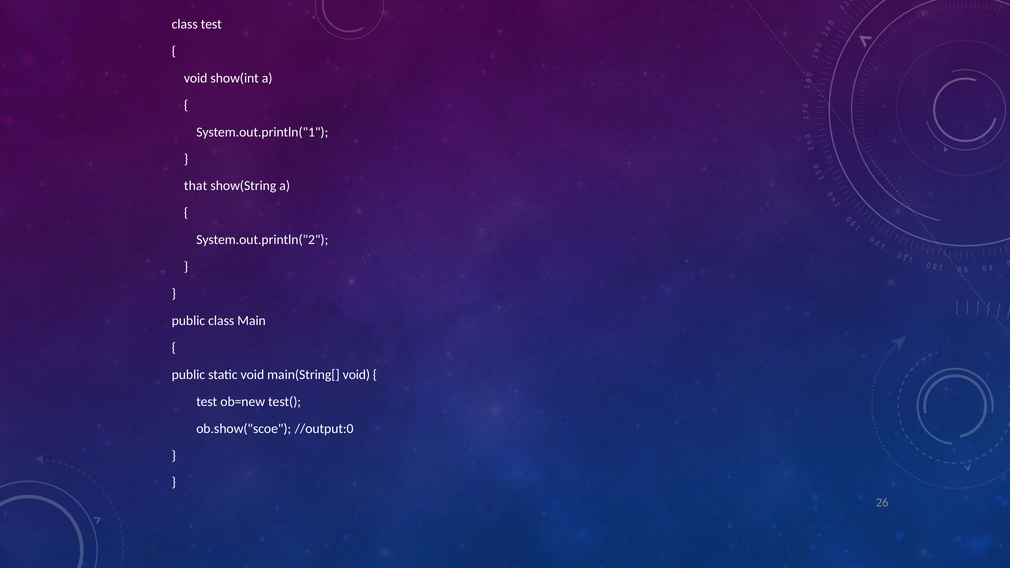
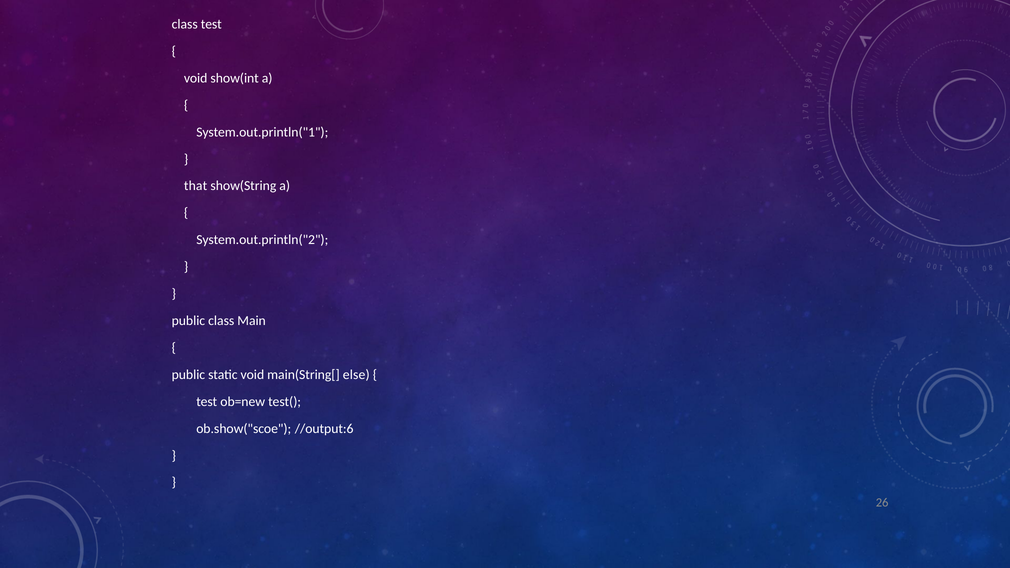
main(String[ void: void -> else (356, 375)
//output:0: //output:0 -> //output:6 (324, 429)
